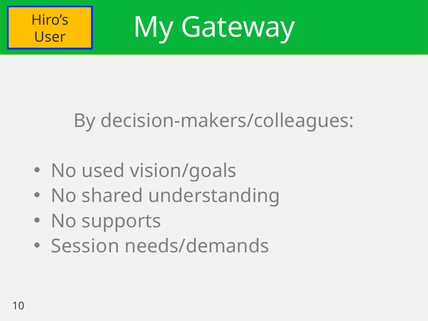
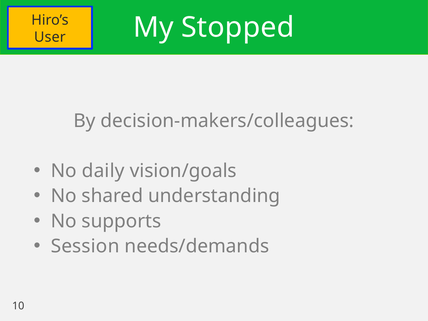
Gateway: Gateway -> Stopped (238, 27)
used: used -> daily (103, 171)
